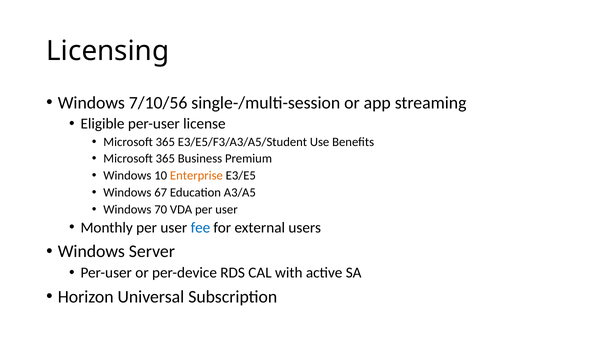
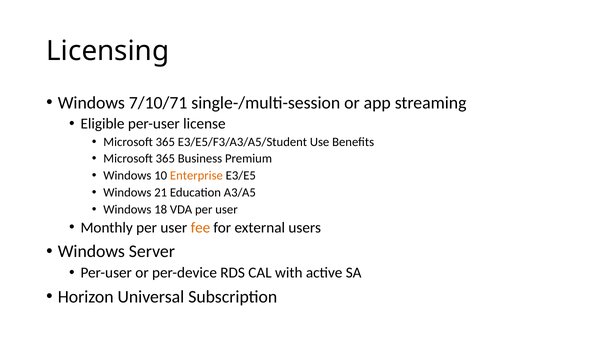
7/10/56: 7/10/56 -> 7/10/71 (158, 103)
67: 67 -> 21 (161, 193)
70: 70 -> 18 (161, 209)
fee colour: blue -> orange (200, 228)
